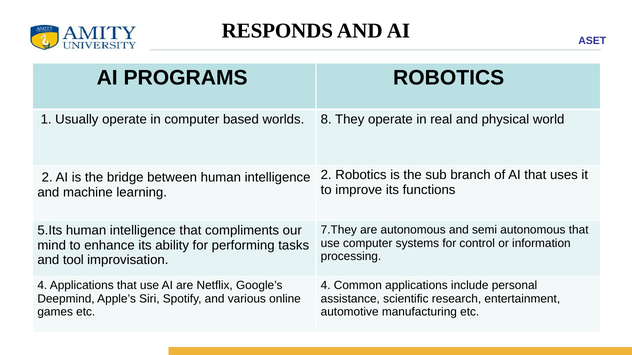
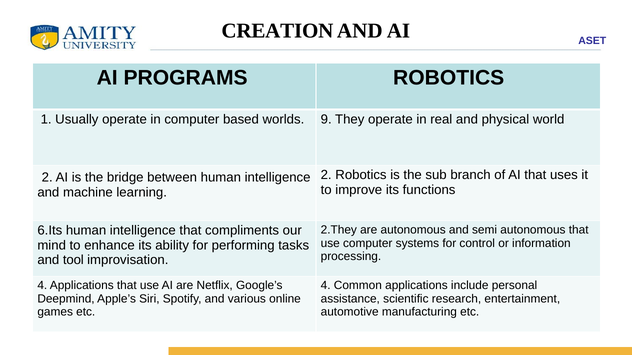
RESPONDS: RESPONDS -> CREATION (277, 31)
8: 8 -> 9 (326, 120)
7.They: 7.They -> 2.They (339, 230)
5.Its: 5.Its -> 6.Its (50, 231)
